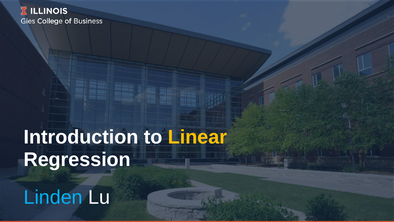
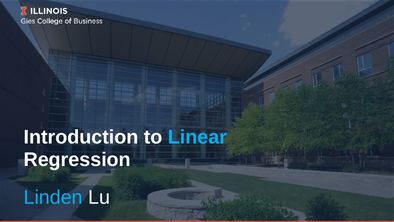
Linear colour: yellow -> light blue (197, 137)
